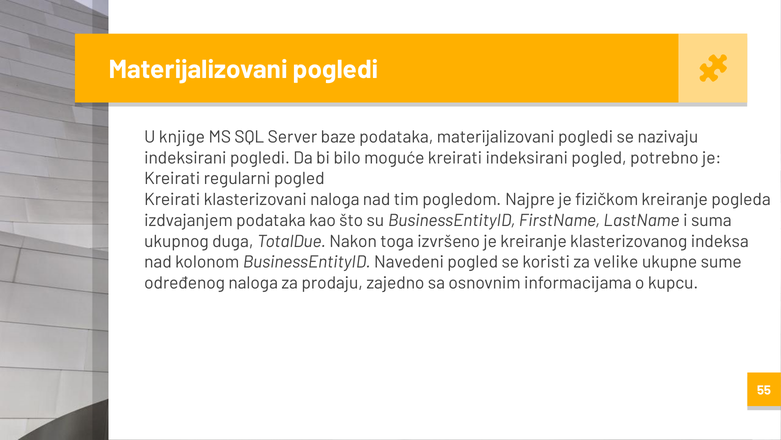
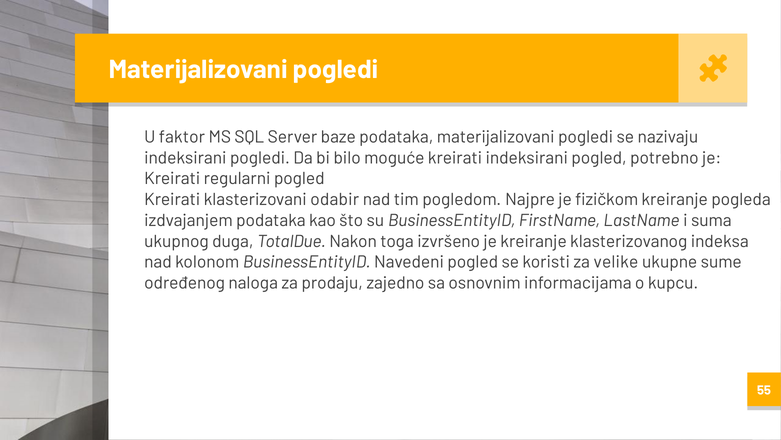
knjige: knjige -> faktor (182, 137)
klasterizovani naloga: naloga -> odabir (335, 199)
